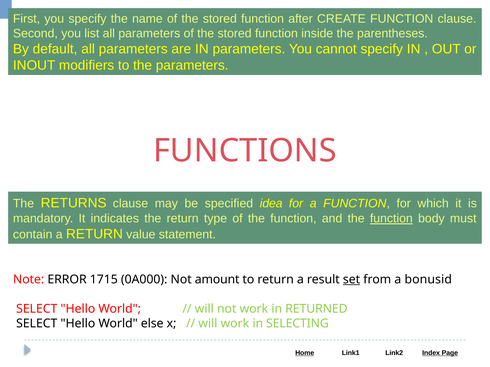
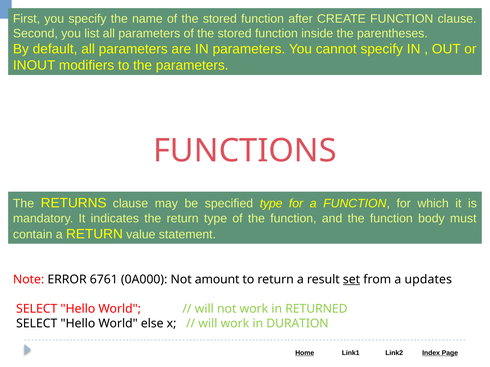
specified idea: idea -> type (271, 204)
function underline: present -> none (391, 219)
1715: 1715 -> 6761 (104, 280)
bonusid: bonusid -> updates (428, 280)
SELECTING: SELECTING -> DURATION (297, 324)
